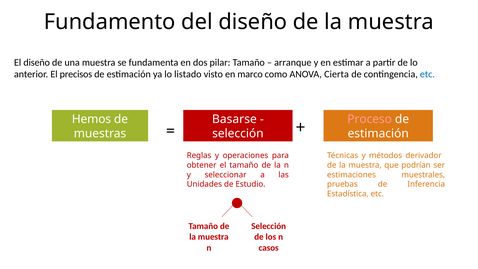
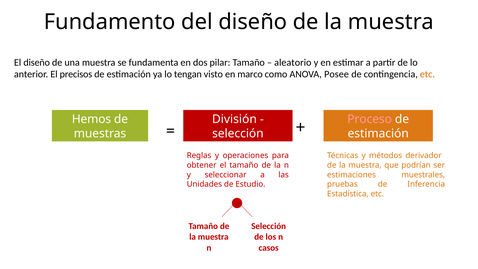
arranque: arranque -> aleatorio (293, 62)
listado: listado -> tengan (188, 74)
Cierta: Cierta -> Posee (337, 74)
etc colour: blue -> orange (427, 74)
Basarse: Basarse -> División (234, 119)
